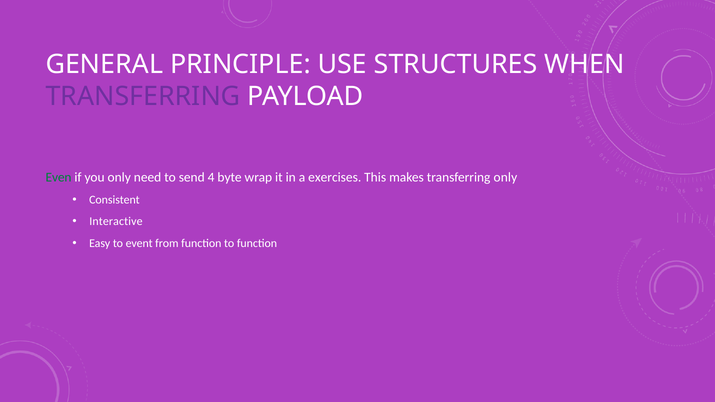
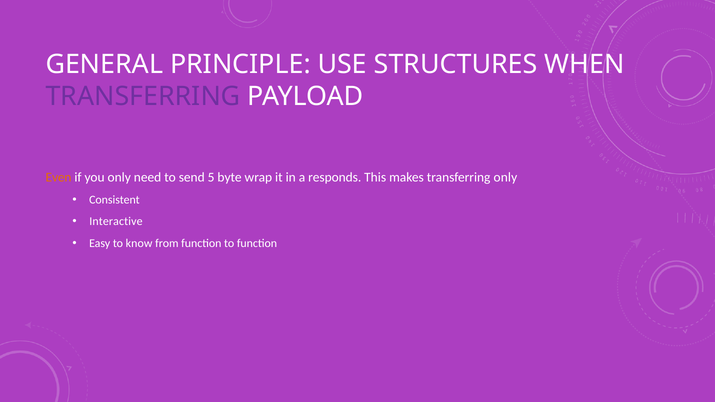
Even colour: green -> orange (59, 177)
4: 4 -> 5 (211, 177)
exercises: exercises -> responds (335, 177)
event: event -> know (139, 243)
